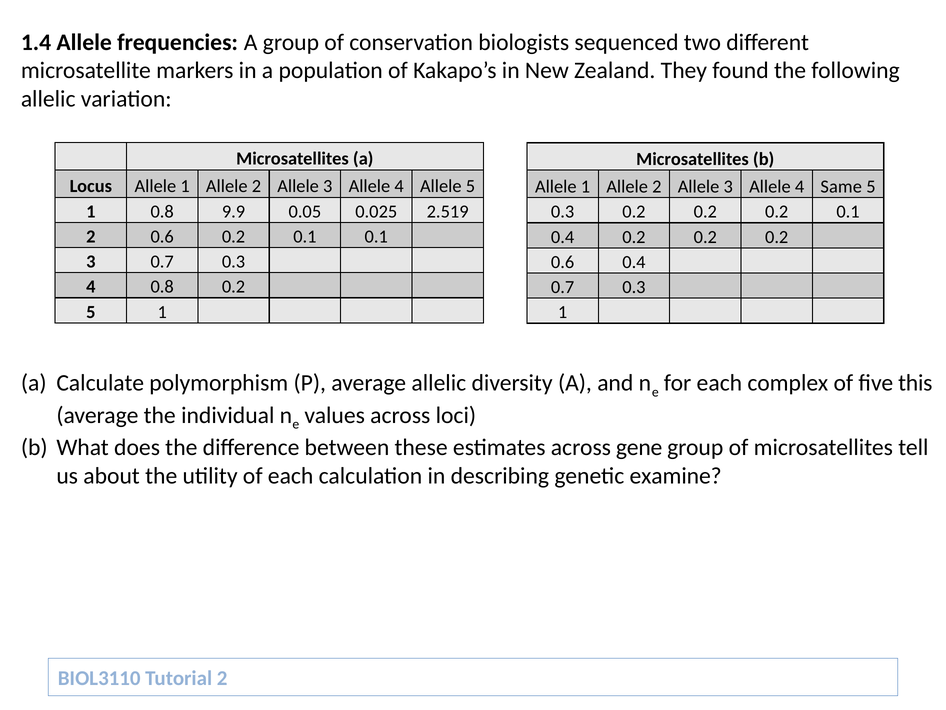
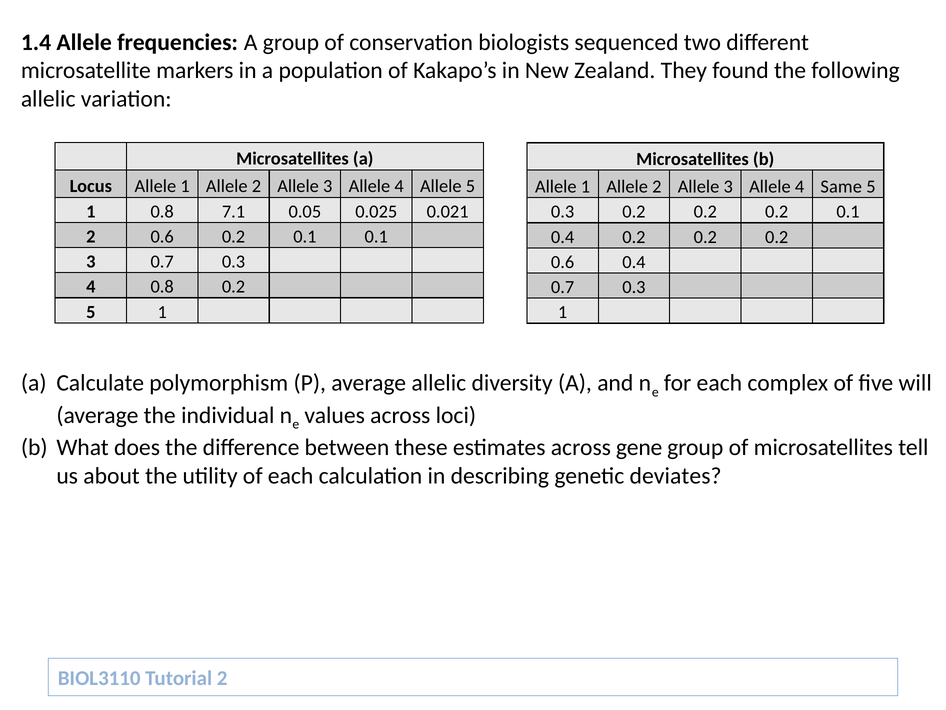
9.9: 9.9 -> 7.1 (234, 211)
2.519: 2.519 -> 0.021 (448, 211)
this: this -> will (915, 383)
examine: examine -> deviates (676, 476)
